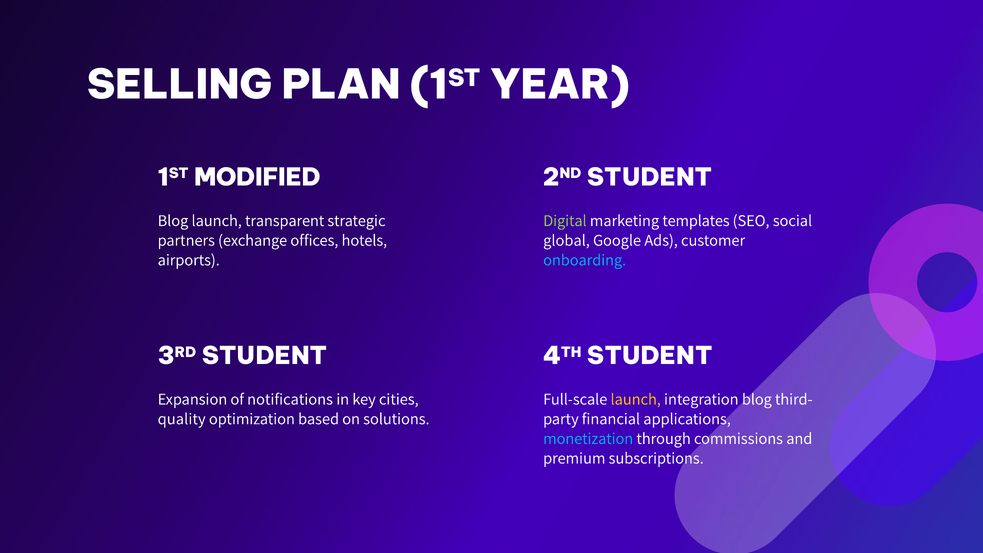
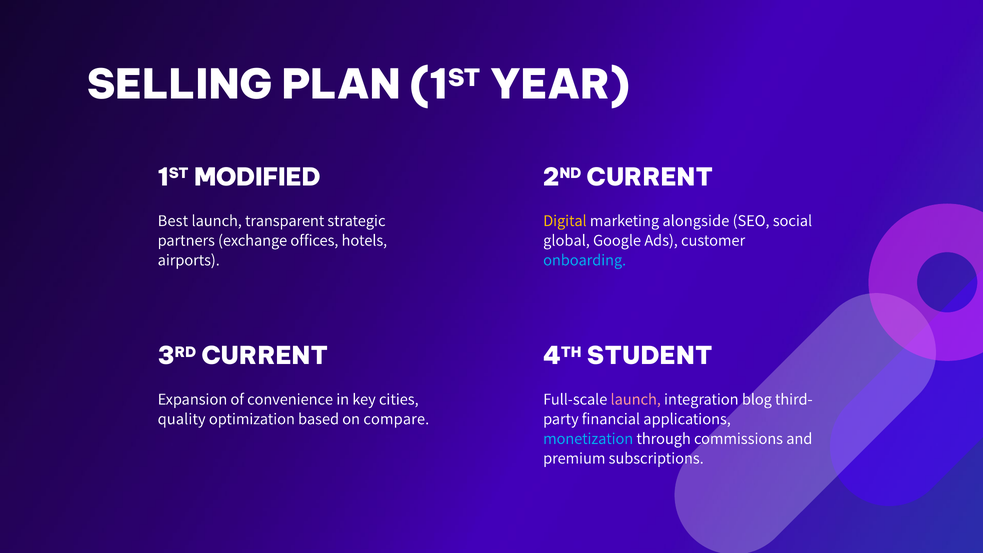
2ND STUDENT: STUDENT -> CURRENT (650, 178)
Blog: Blog -> Best (173, 221)
Digital colour: light green -> yellow (565, 221)
templates: templates -> alongside (696, 221)
3RD STUDENT: STUDENT -> CURRENT (265, 356)
notifications: notifications -> convenience (290, 399)
launch colour: yellow -> pink (636, 399)
solutions: solutions -> compare (396, 419)
